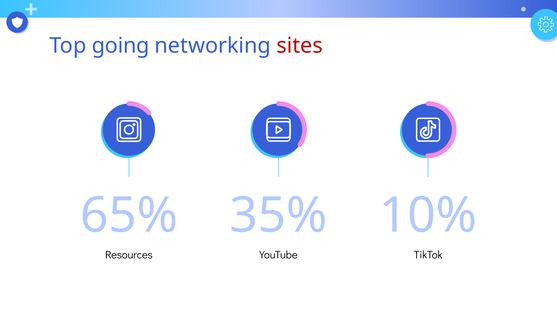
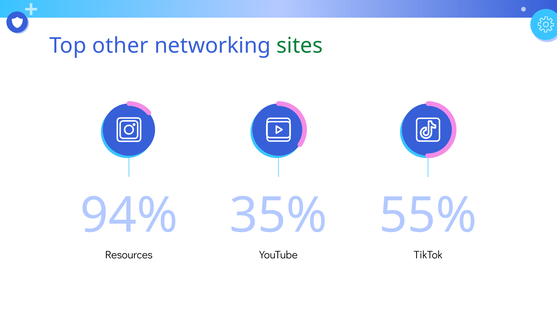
going: going -> other (120, 46)
sites colour: red -> green (300, 46)
65%: 65% -> 94% (129, 216)
10%: 10% -> 55% (428, 216)
